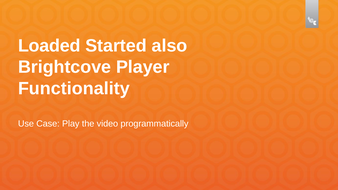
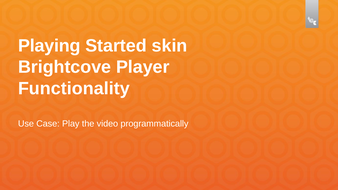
Loaded: Loaded -> Playing (49, 46)
also: also -> skin (170, 46)
